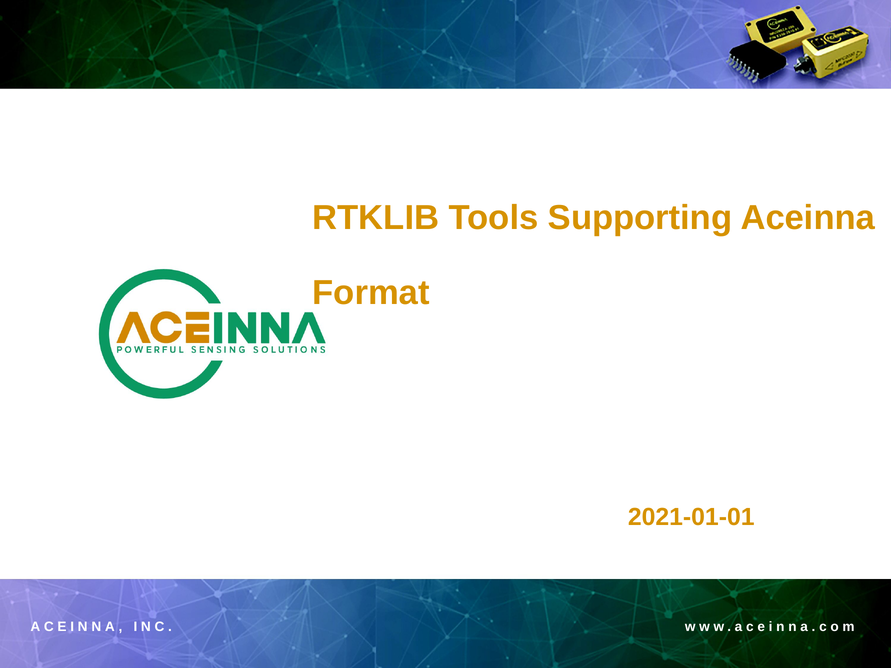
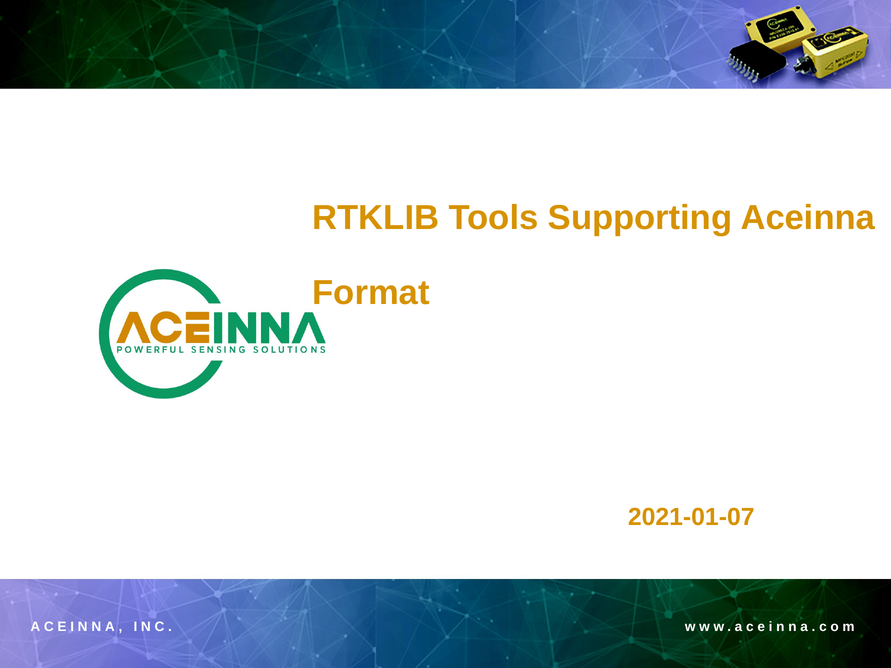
2021-01-01: 2021-01-01 -> 2021-01-07 (691, 517)
